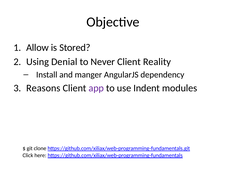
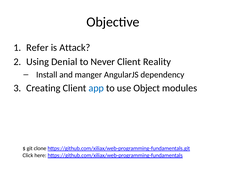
Allow: Allow -> Refer (37, 47)
Stored: Stored -> Attack (75, 47)
Reasons: Reasons -> Creating (43, 88)
app colour: purple -> blue (96, 88)
Indent: Indent -> Object (147, 88)
